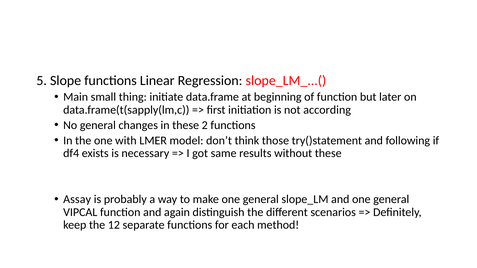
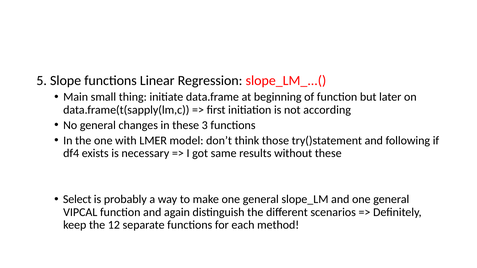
2: 2 -> 3 (205, 125)
Assay: Assay -> Select (77, 200)
